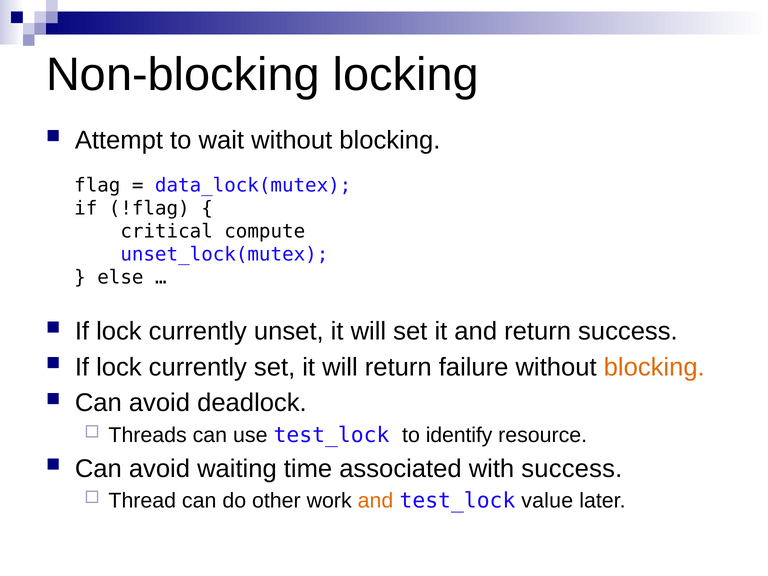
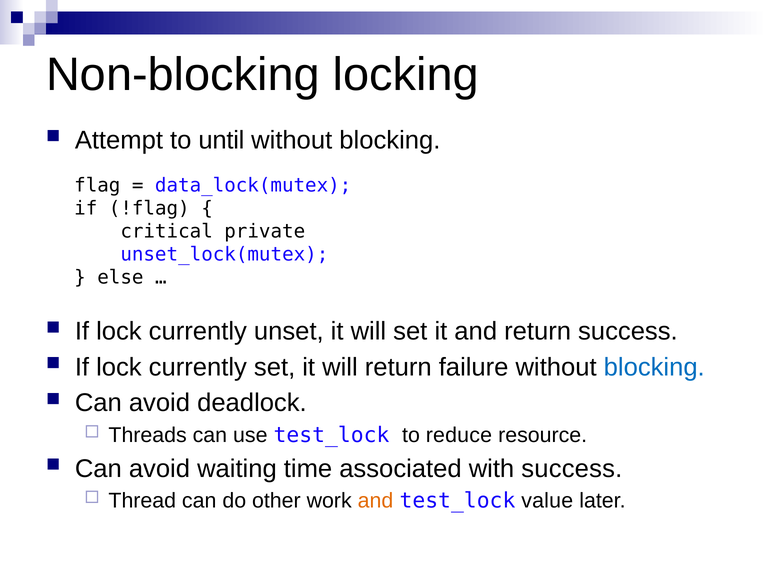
wait: wait -> until (221, 140)
compute: compute -> private (265, 231)
blocking colour: orange -> blue (654, 367)
identify: identify -> reduce (459, 435)
